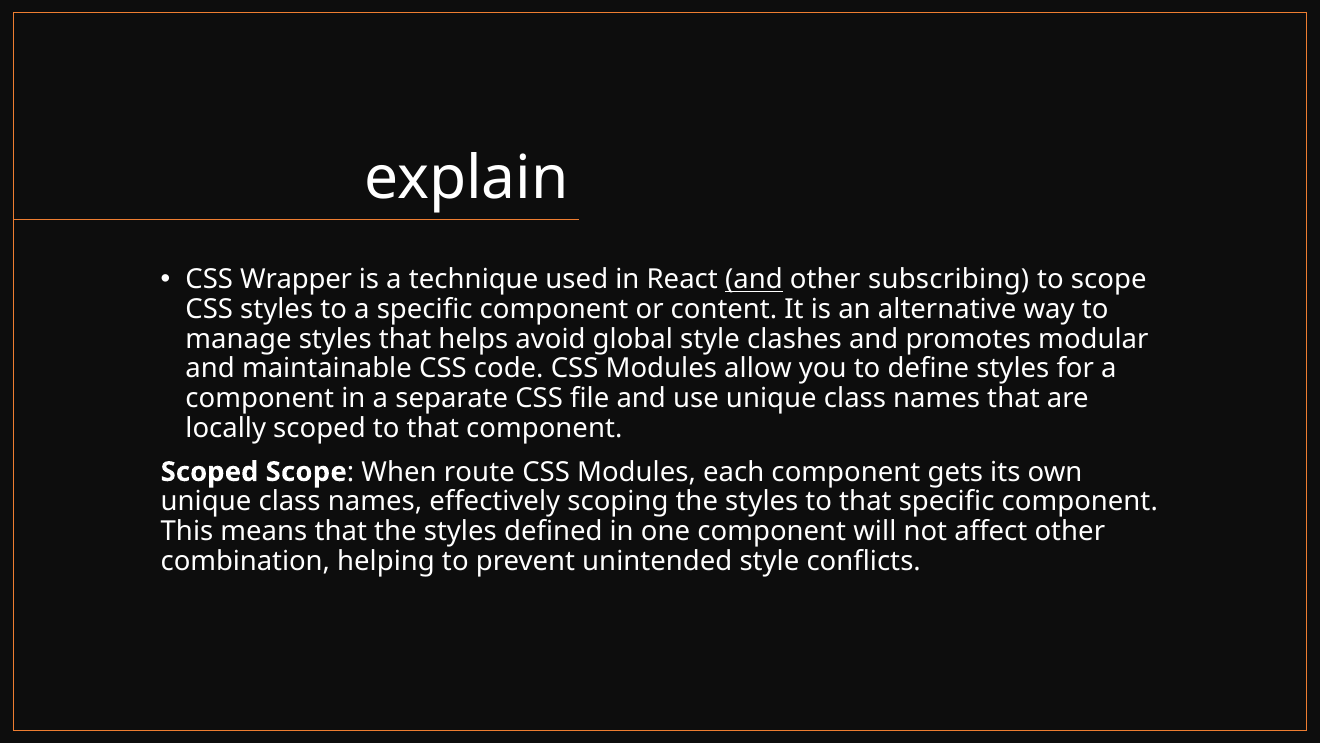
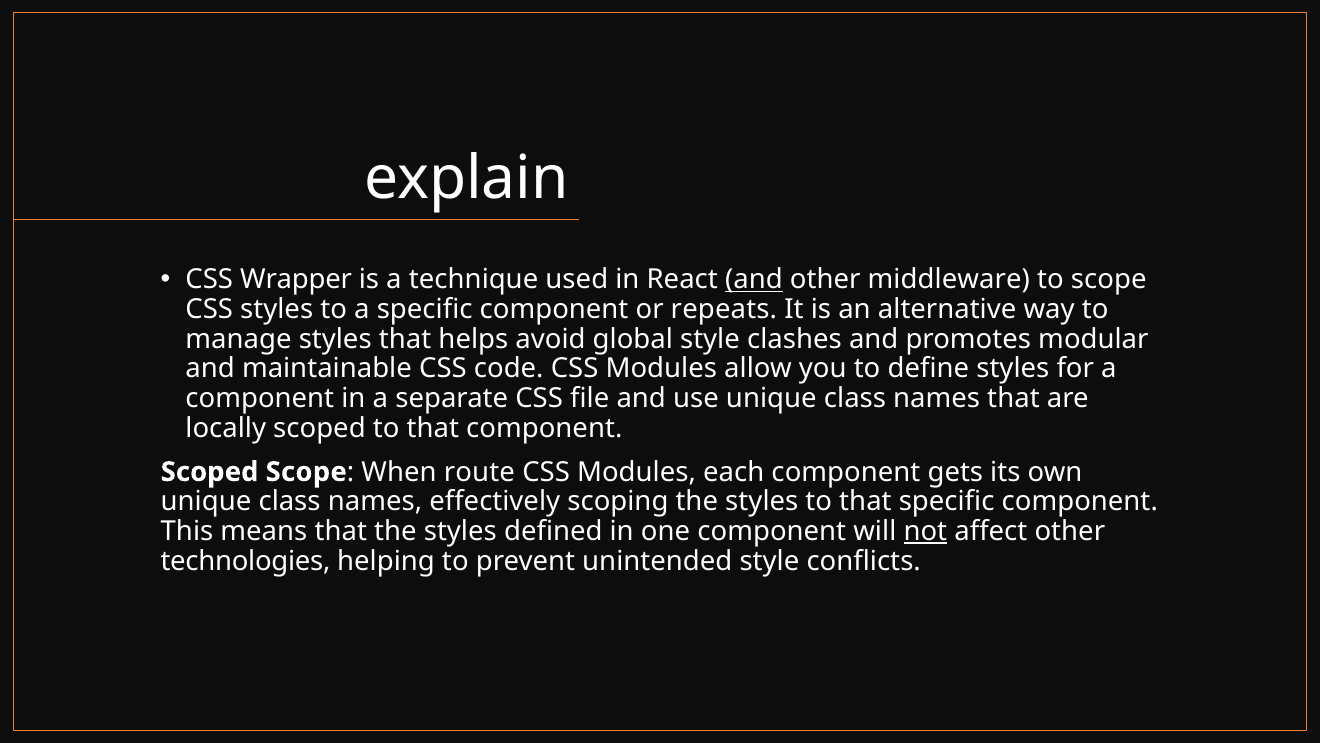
subscribing: subscribing -> middleware (949, 279)
content: content -> repeats (724, 309)
not underline: none -> present (925, 531)
combination: combination -> technologies (245, 561)
